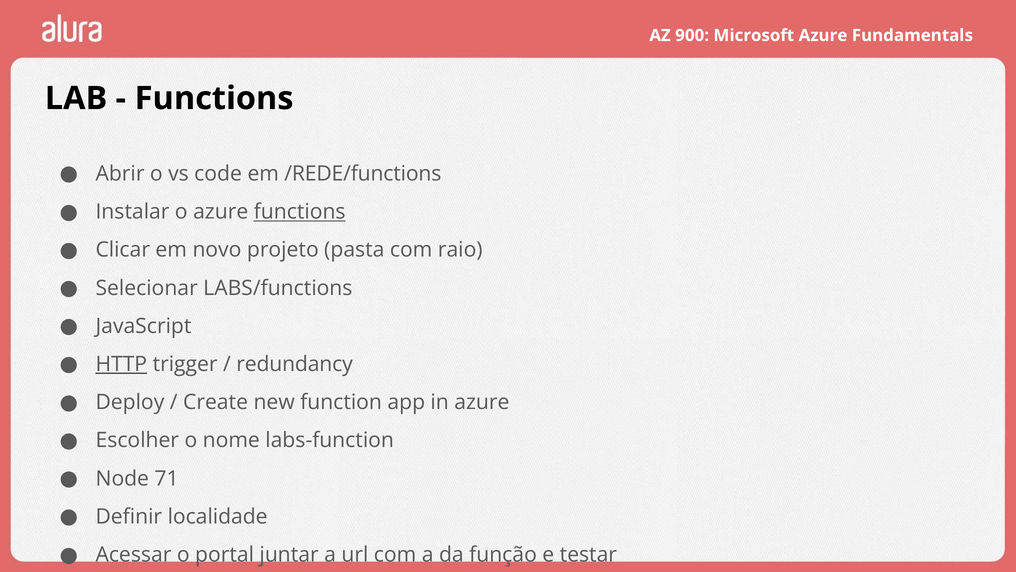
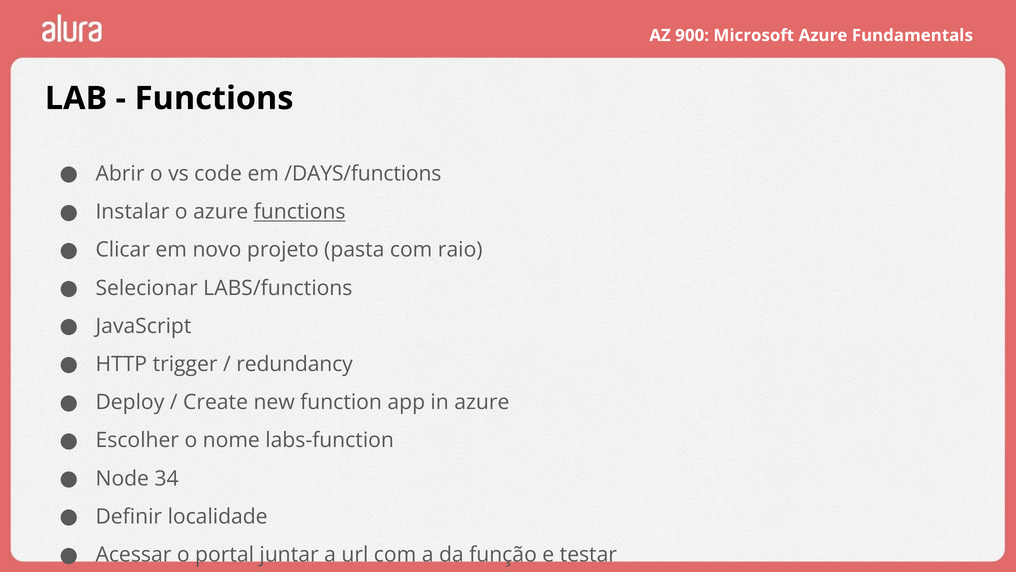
/REDE/functions: /REDE/functions -> /DAYS/functions (363, 174)
HTTP underline: present -> none (121, 364)
71: 71 -> 34 (167, 478)
